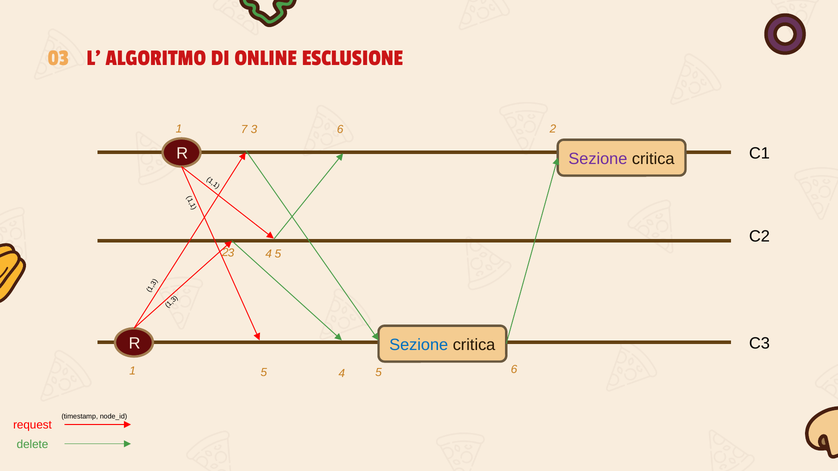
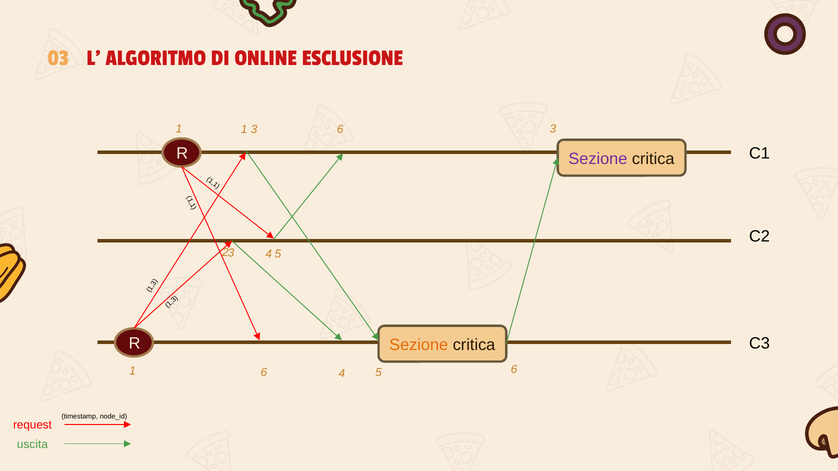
1 7: 7 -> 1 (244, 129)
6 2: 2 -> 3 (553, 129)
Sezione colour: blue -> orange (419, 345)
1 5: 5 -> 6 (264, 373)
delete: delete -> uscita (32, 445)
